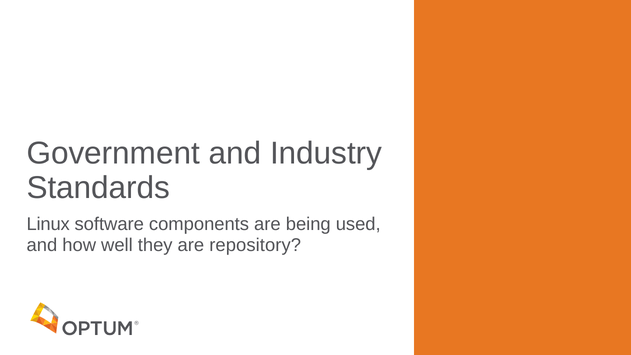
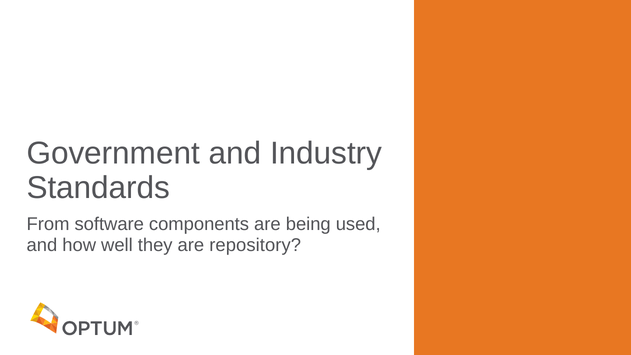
Linux: Linux -> From (48, 224)
